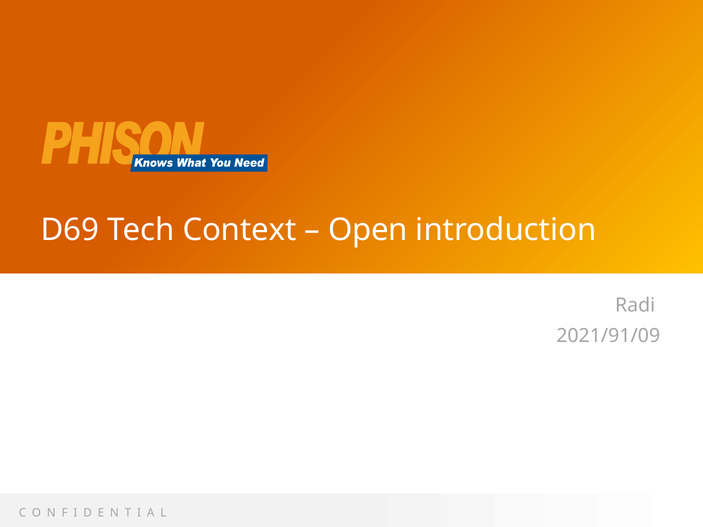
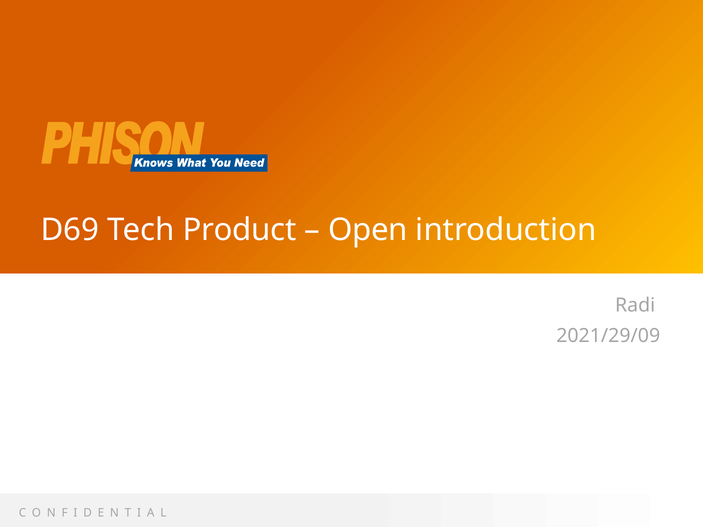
Context: Context -> Product (240, 230)
2021/91/09: 2021/91/09 -> 2021/29/09 (608, 336)
